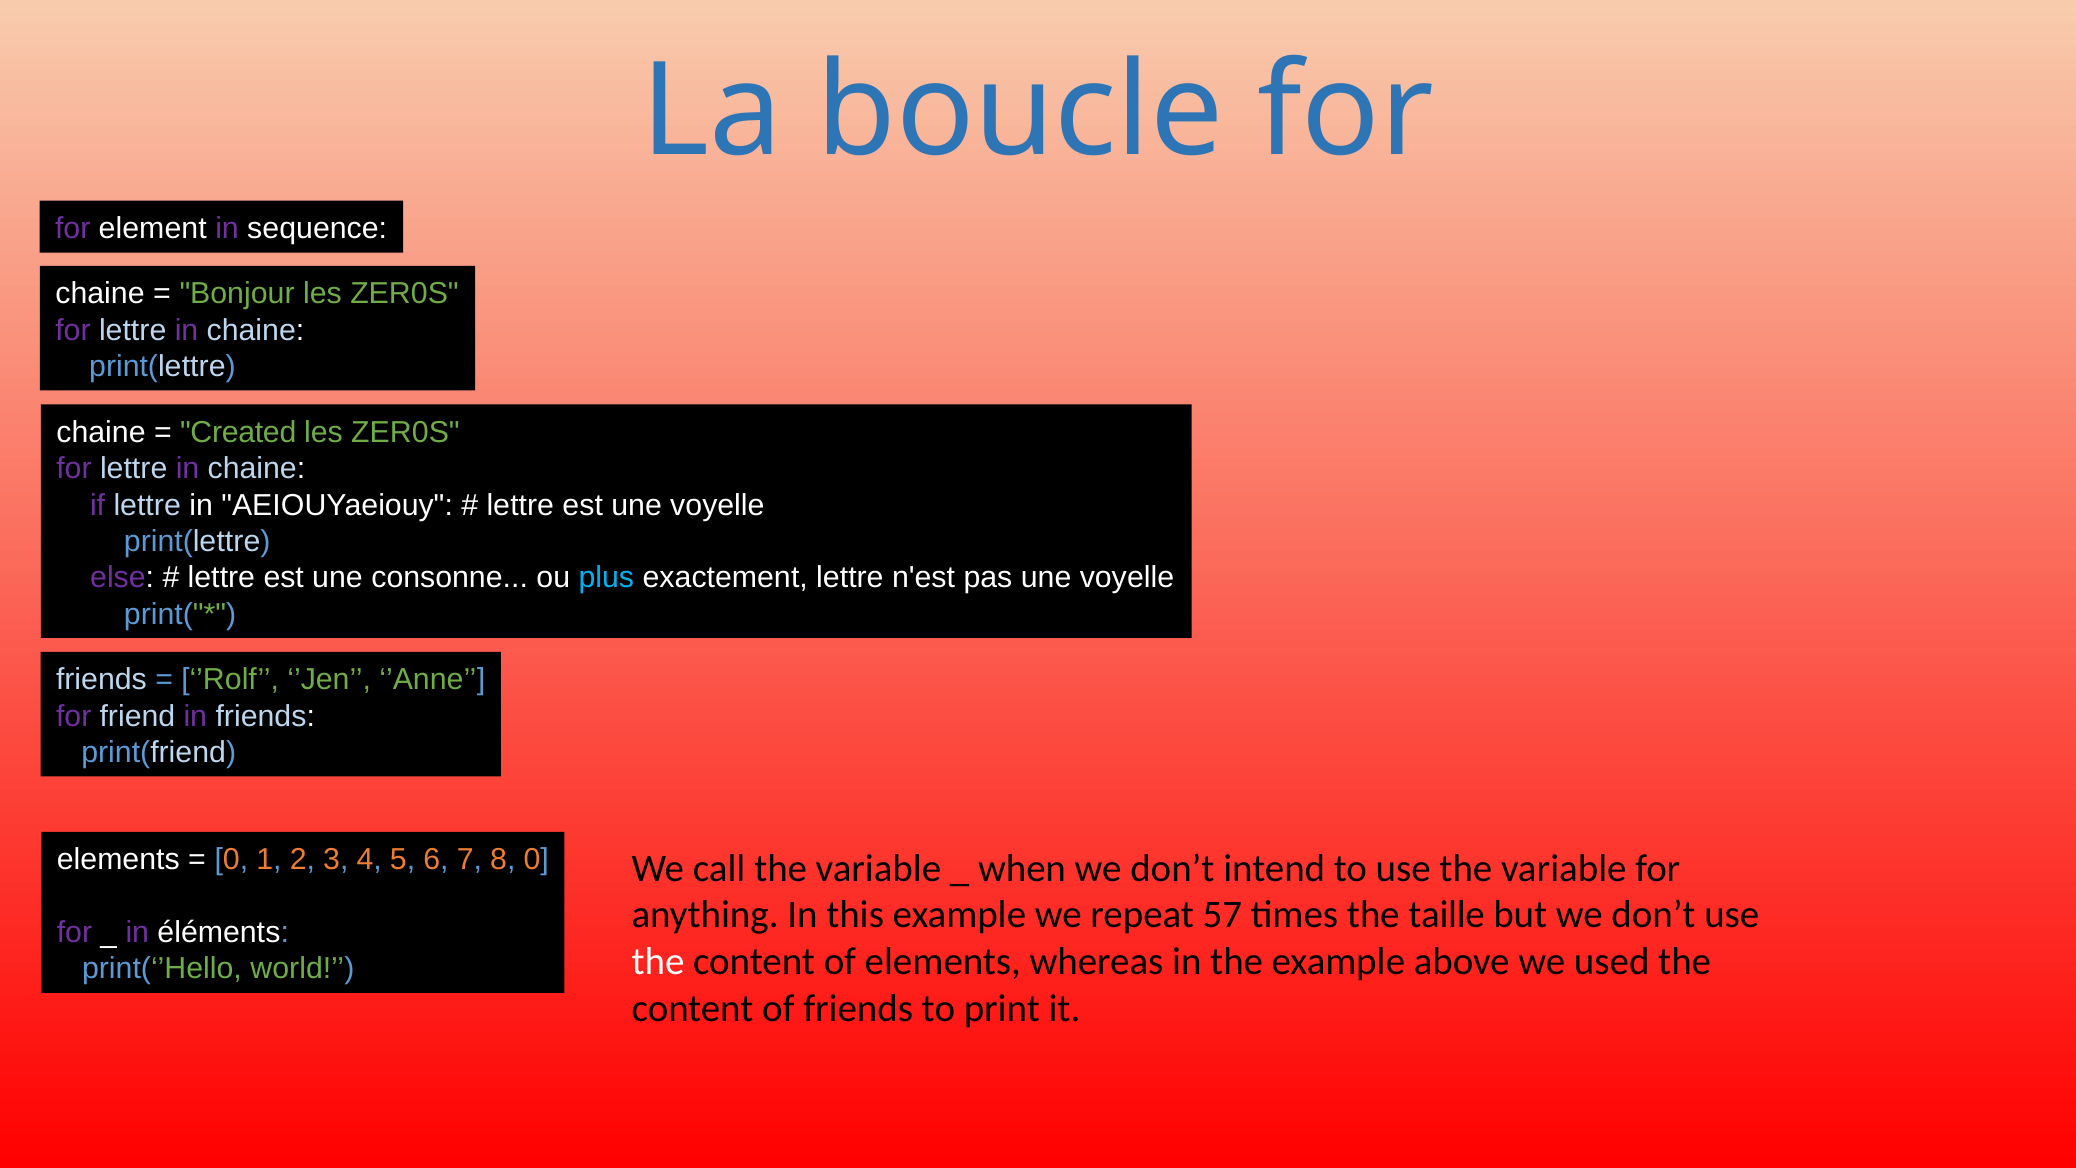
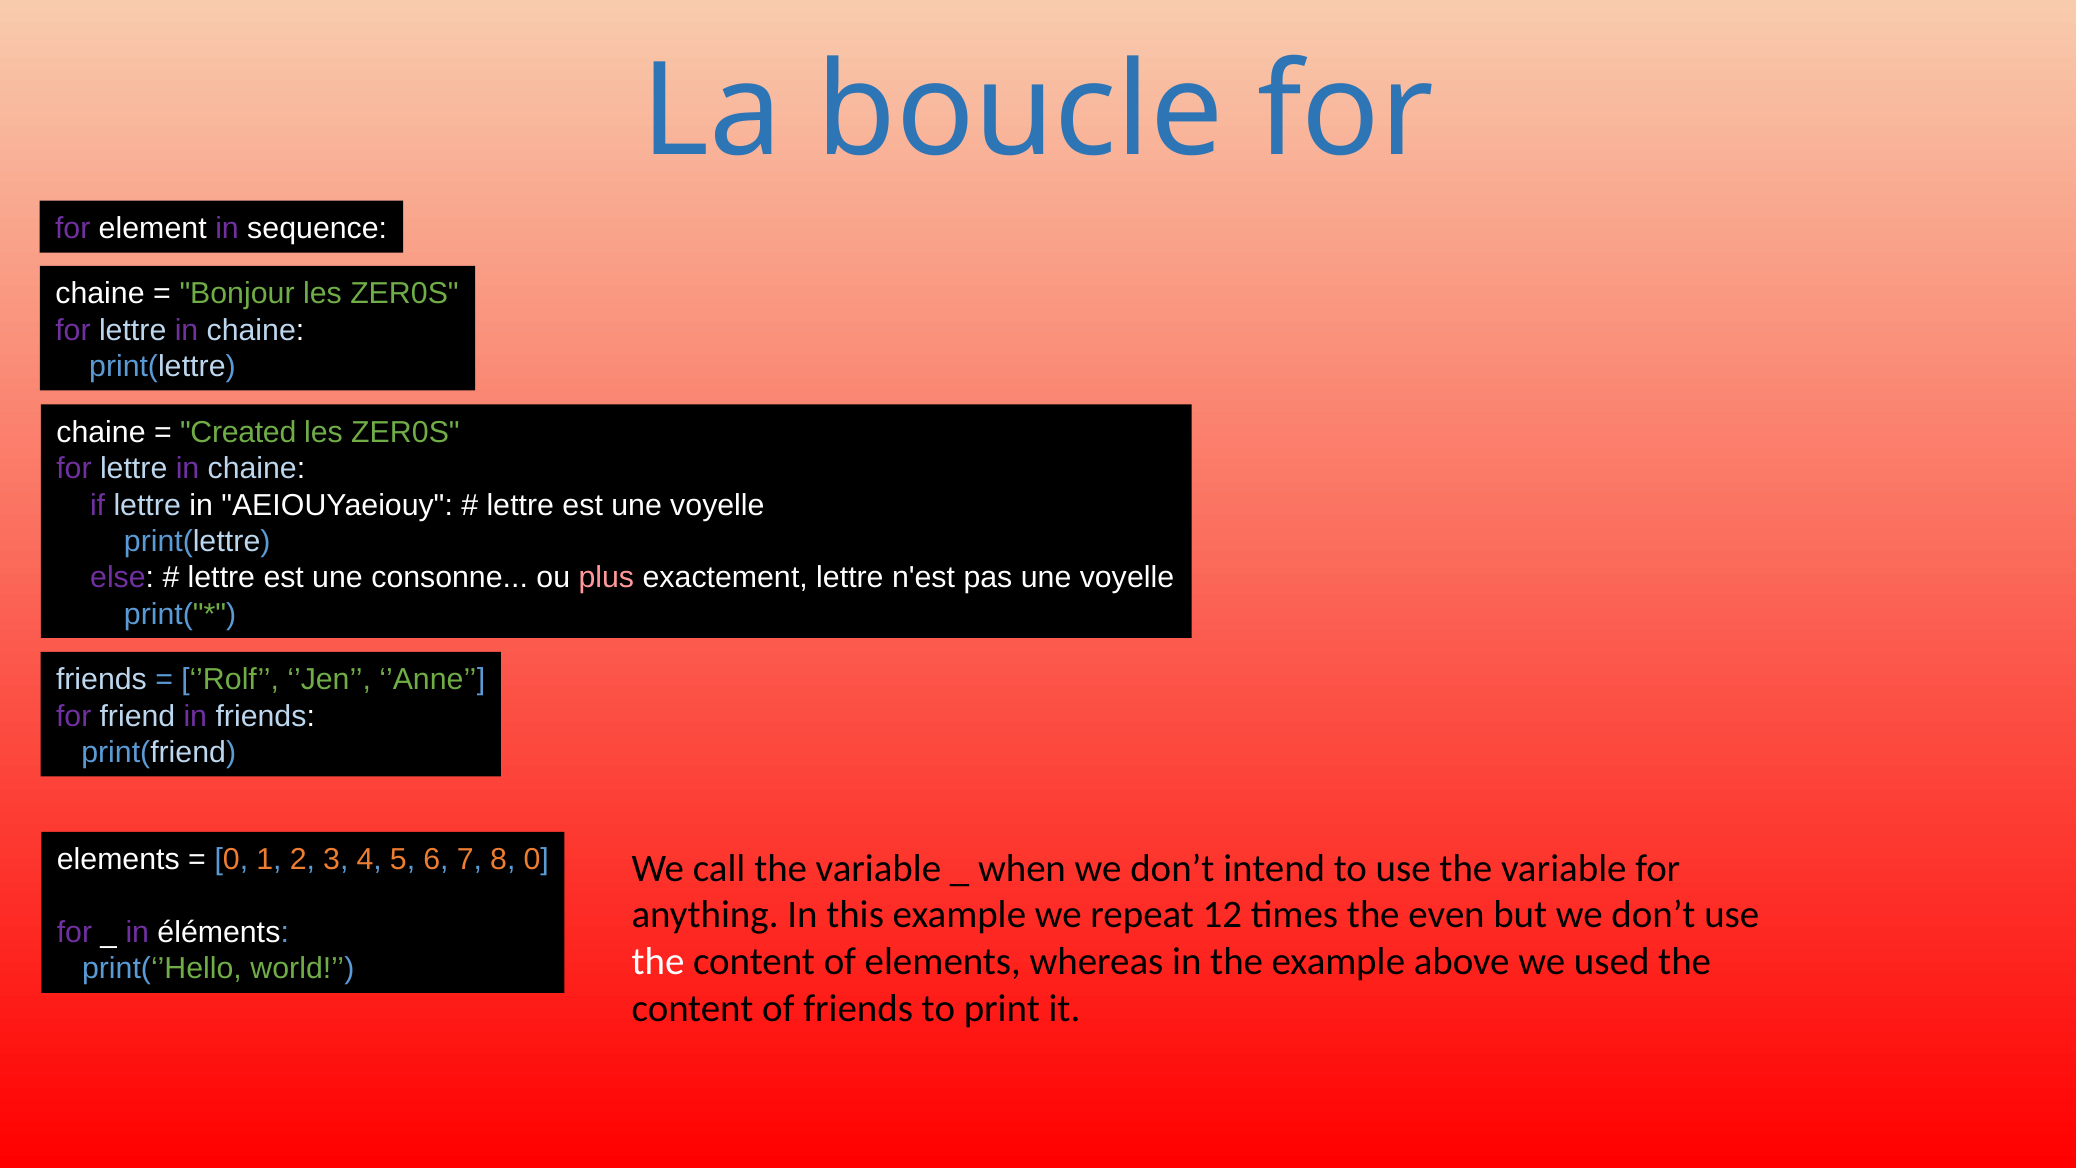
plus colour: light blue -> pink (606, 578)
57: 57 -> 12 (1222, 915)
taille: taille -> even (1447, 915)
